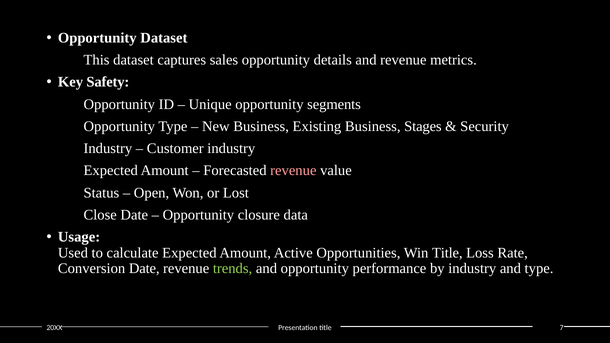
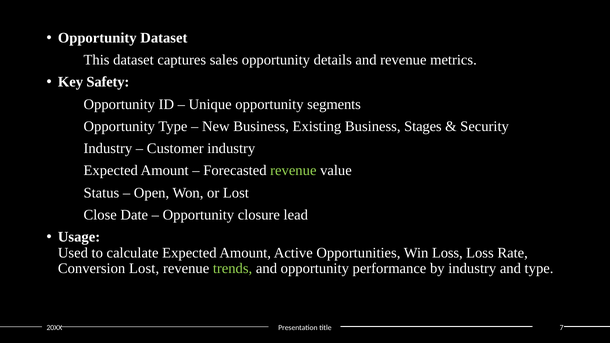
revenue colour: pink -> light green (293, 171)
data: data -> lead (296, 215)
Win Title: Title -> Loss (447, 253)
Conversion Date: Date -> Lost (144, 269)
